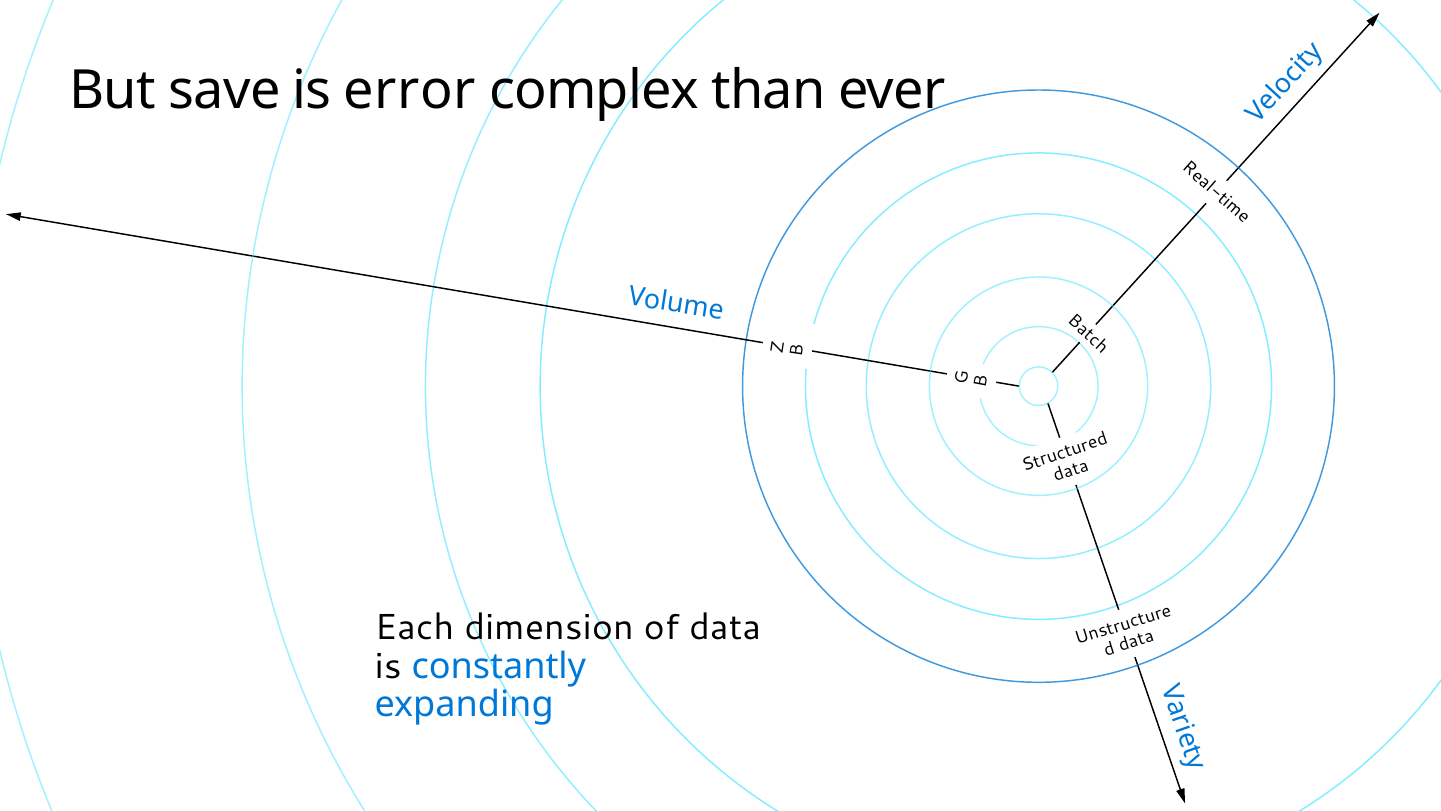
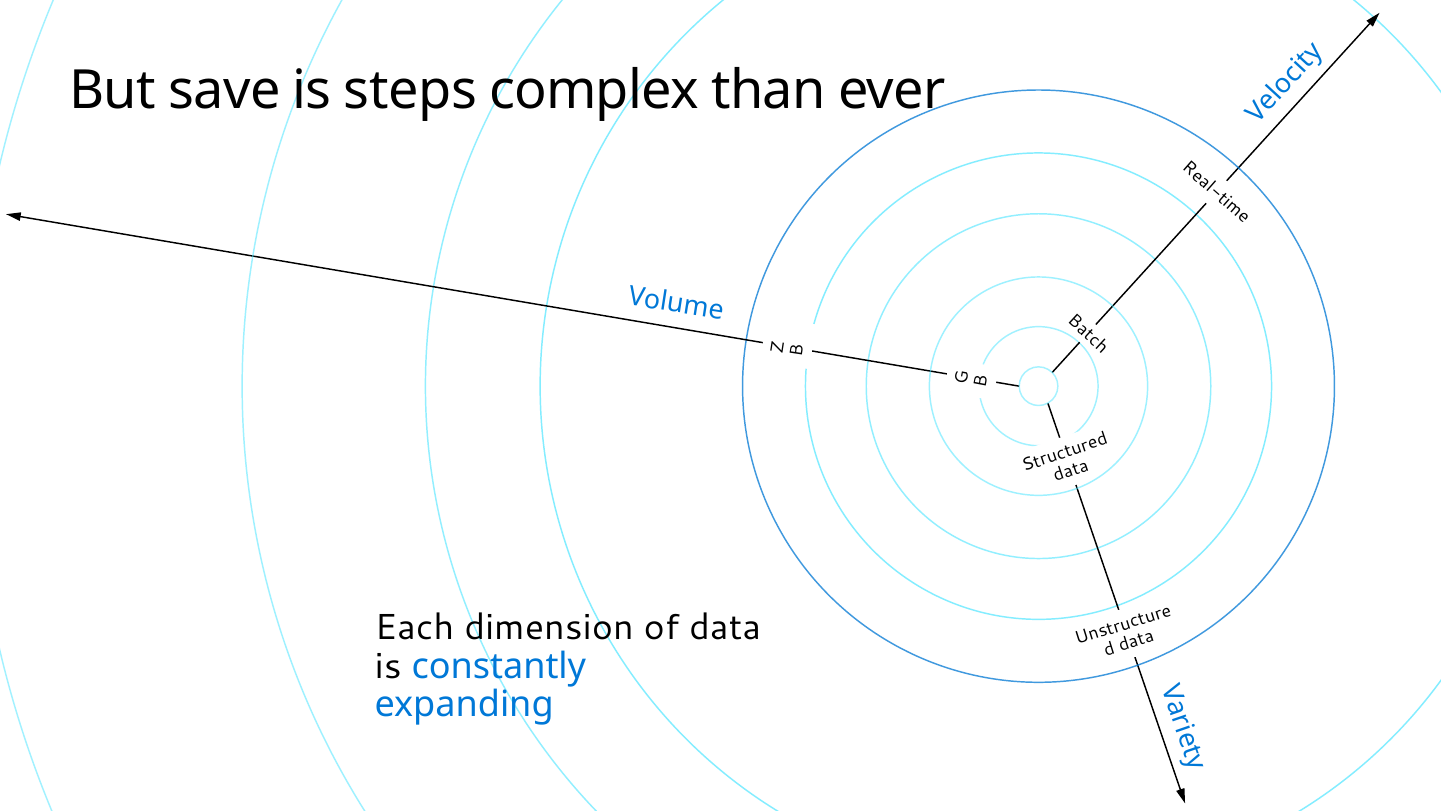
error: error -> steps (410, 90)
